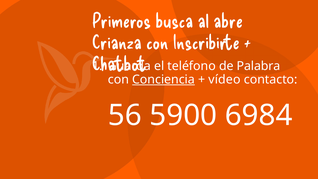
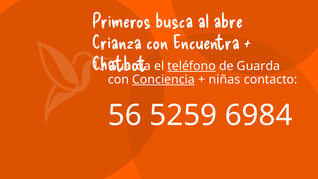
Inscribirte: Inscribirte -> Encuentra (206, 43)
teléfono underline: none -> present (192, 66)
de Palabra: Palabra -> Guarda (258, 66)
vídeo: vídeo -> niñas (224, 79)
5900: 5900 -> 5259 (183, 115)
